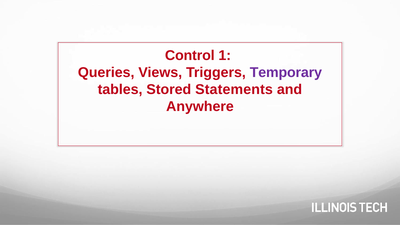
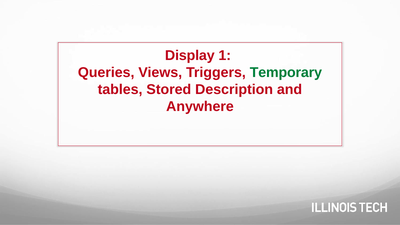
Control: Control -> Display (190, 55)
Temporary colour: purple -> green (286, 72)
Statements: Statements -> Description (234, 89)
